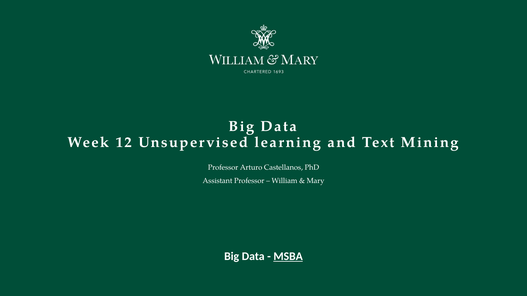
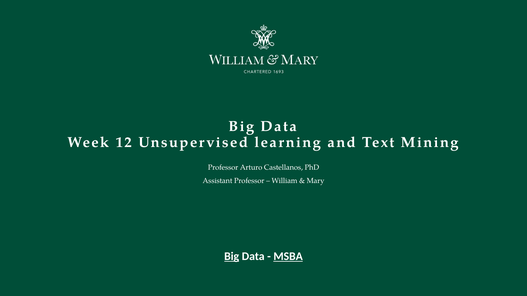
Big underline: none -> present (232, 257)
